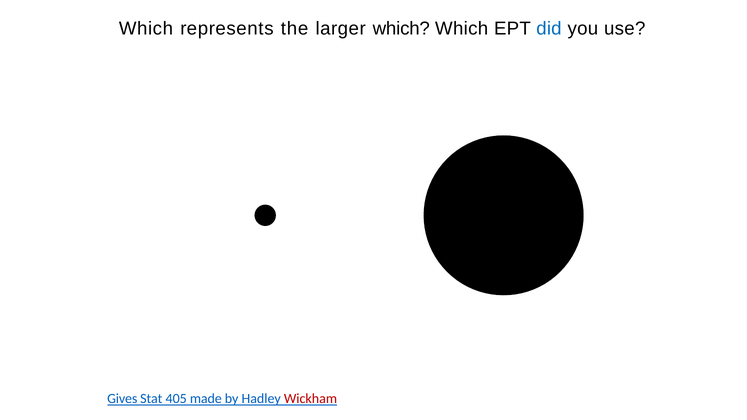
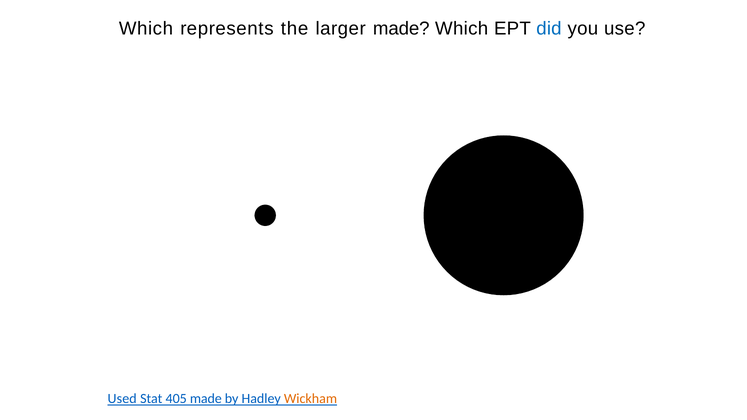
larger which: which -> made (401, 29)
Gives: Gives -> Used (122, 399)
Wickham colour: red -> orange (310, 399)
